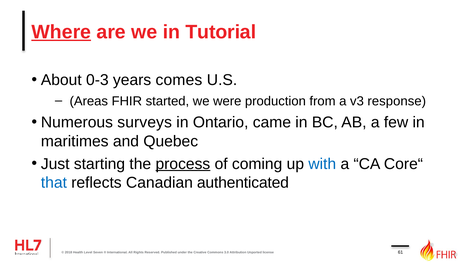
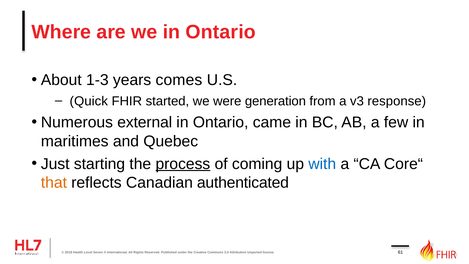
Where underline: present -> none (61, 32)
we in Tutorial: Tutorial -> Ontario (221, 32)
0-3: 0-3 -> 1-3 (97, 80)
Areas: Areas -> Quick (89, 101)
production: production -> generation (275, 101)
surveys: surveys -> external (145, 122)
that colour: blue -> orange (54, 183)
